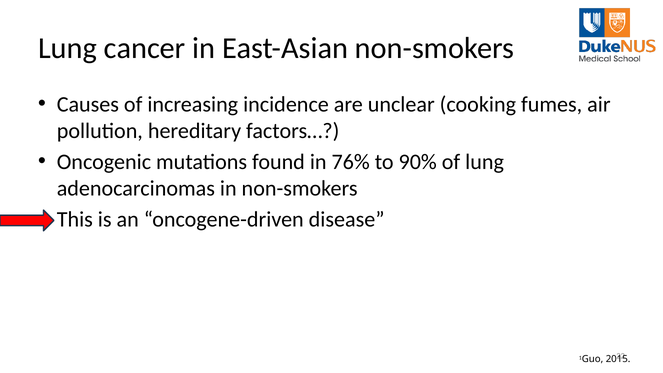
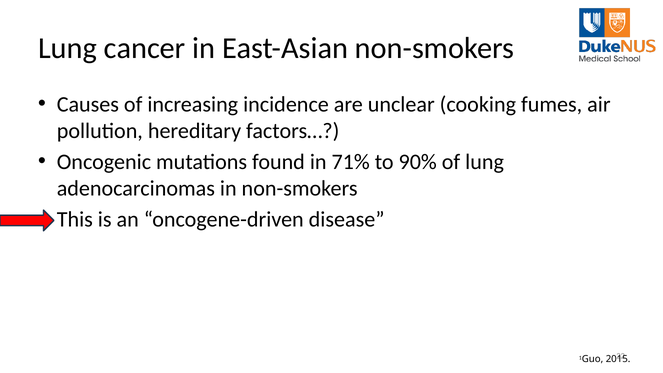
76%: 76% -> 71% (351, 162)
